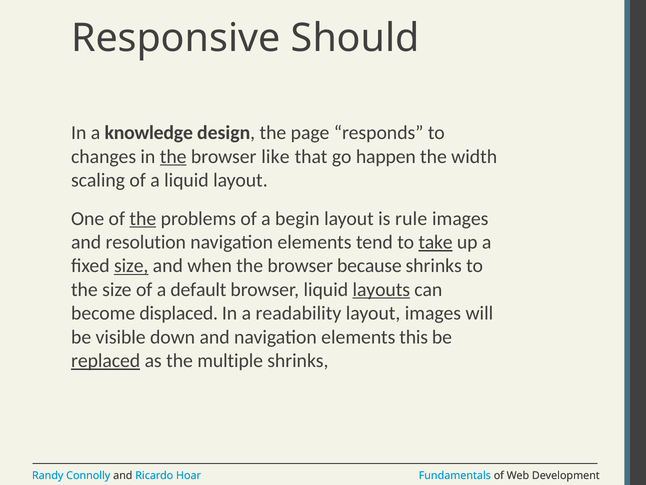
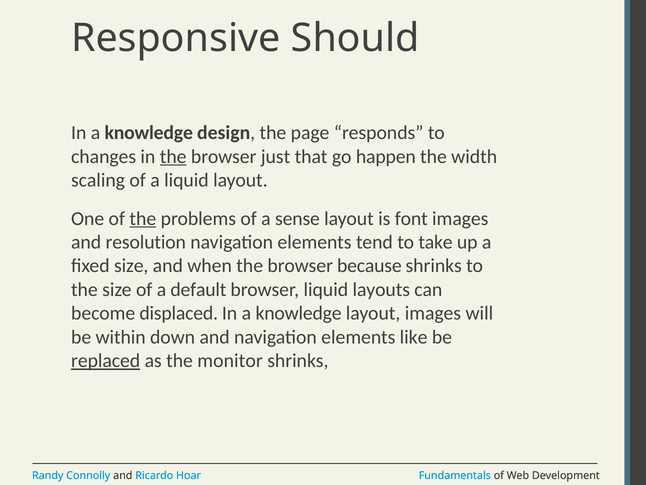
like: like -> just (276, 156)
begin: begin -> sense (298, 218)
rule: rule -> font (411, 218)
take underline: present -> none (436, 242)
size underline: present -> none (131, 266)
layouts underline: present -> none (381, 289)
readability: readability -> knowledge (299, 313)
visible: visible -> within (121, 337)
this: this -> like (414, 337)
multiple: multiple -> monitor (230, 360)
